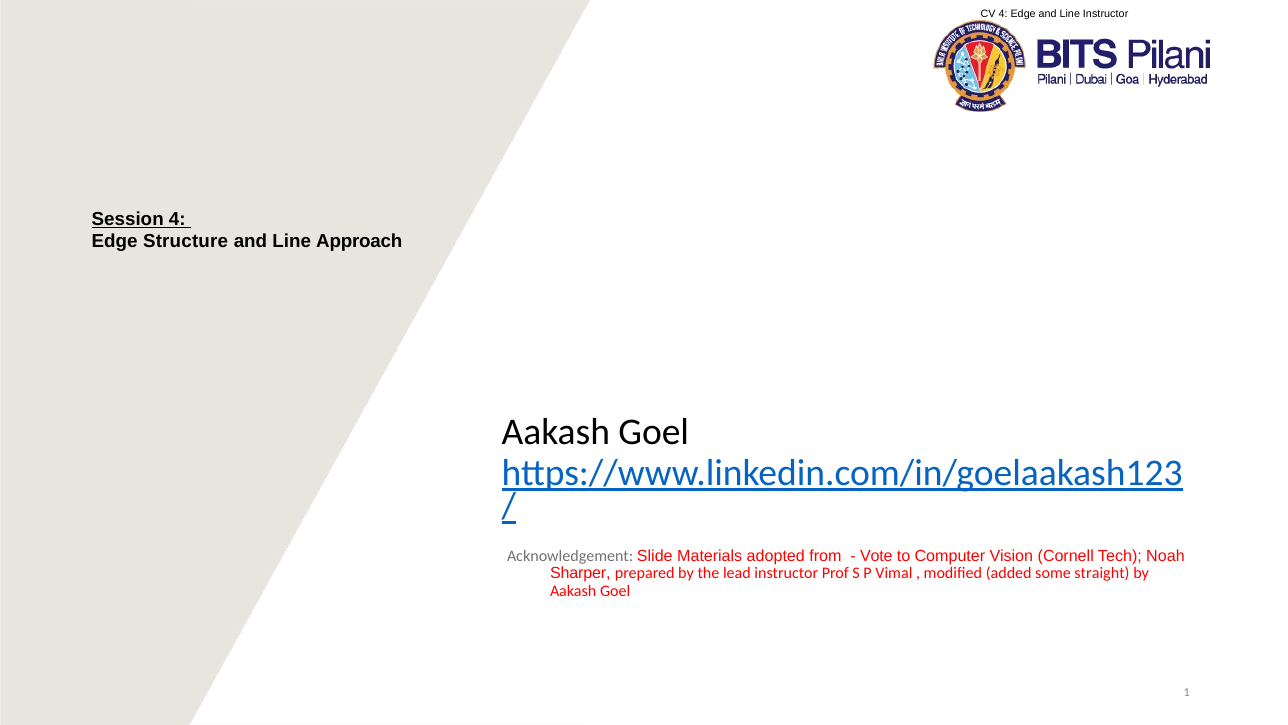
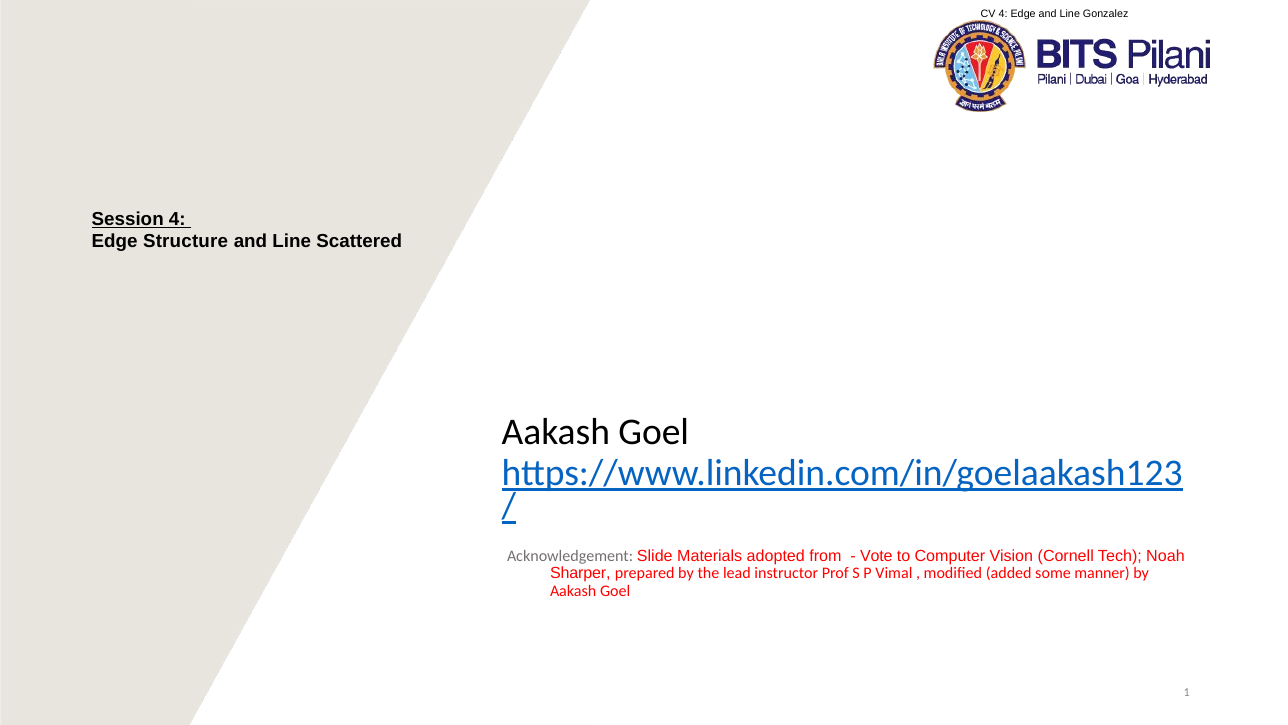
Line Instructor: Instructor -> Gonzalez (1106, 14)
Approach: Approach -> Scattered (359, 241)
straight: straight -> manner (1102, 573)
